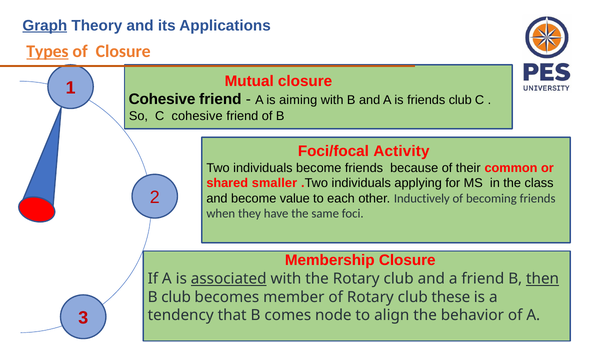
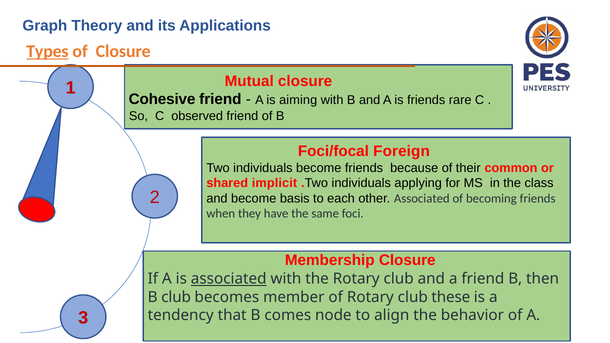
Graph underline: present -> none (45, 26)
friends club: club -> rare (460, 100)
C cohesive: cohesive -> observed (197, 116)
Activity: Activity -> Foreign (402, 151)
smaller: smaller -> implicit (274, 183)
value: value -> basis (295, 198)
other Inductively: Inductively -> Associated (422, 198)
then underline: present -> none (543, 279)
